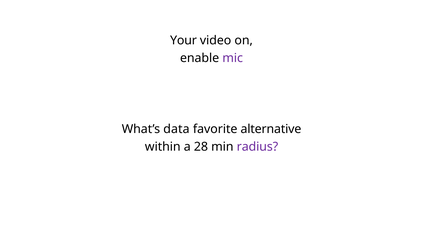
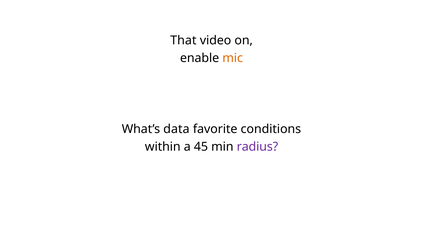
Your: Your -> That (183, 40)
mic colour: purple -> orange (233, 58)
alternative: alternative -> conditions (271, 129)
28: 28 -> 45 (201, 147)
